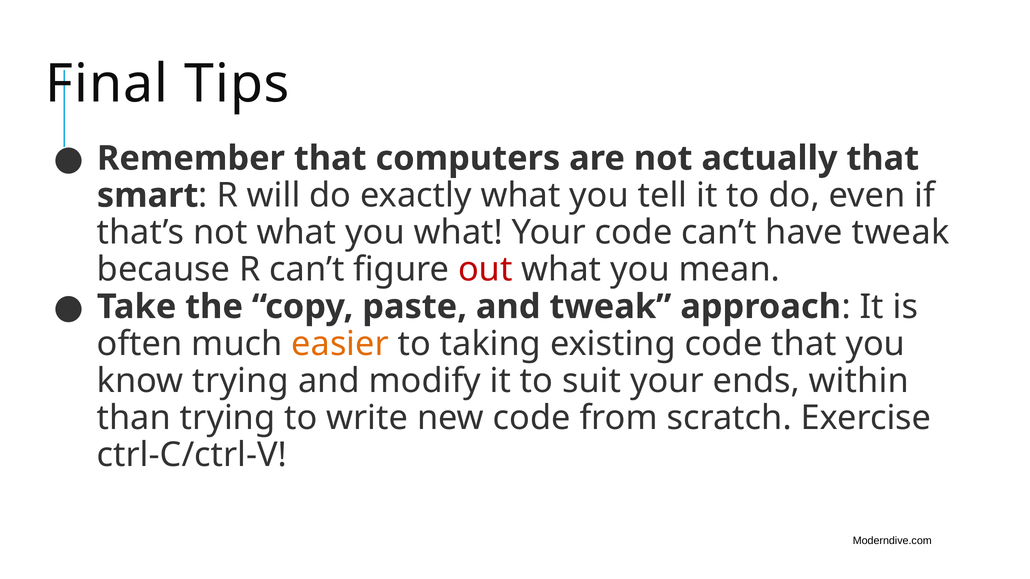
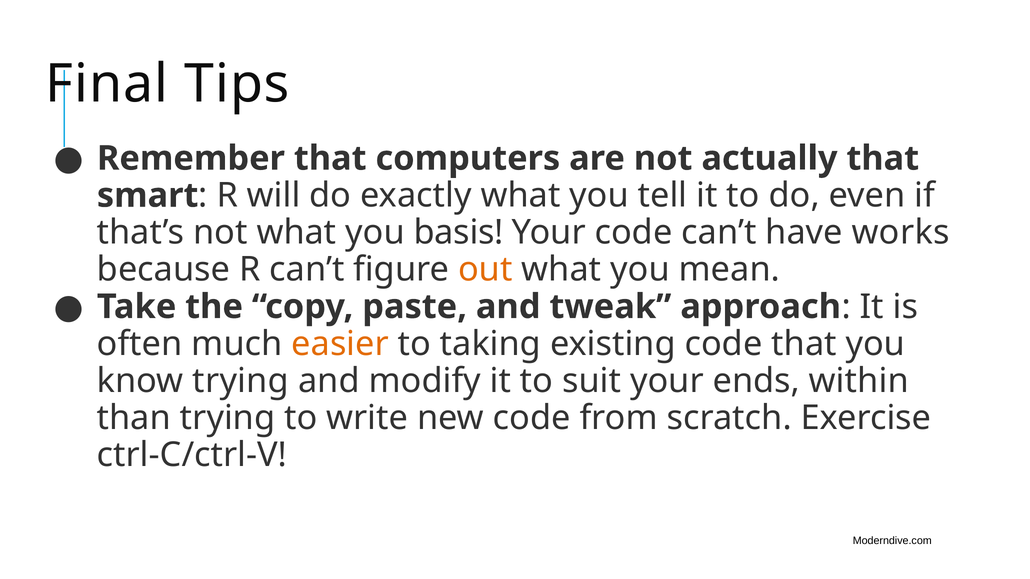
you what: what -> basis (459, 233)
have tweak: tweak -> works (901, 233)
out colour: red -> orange (485, 270)
